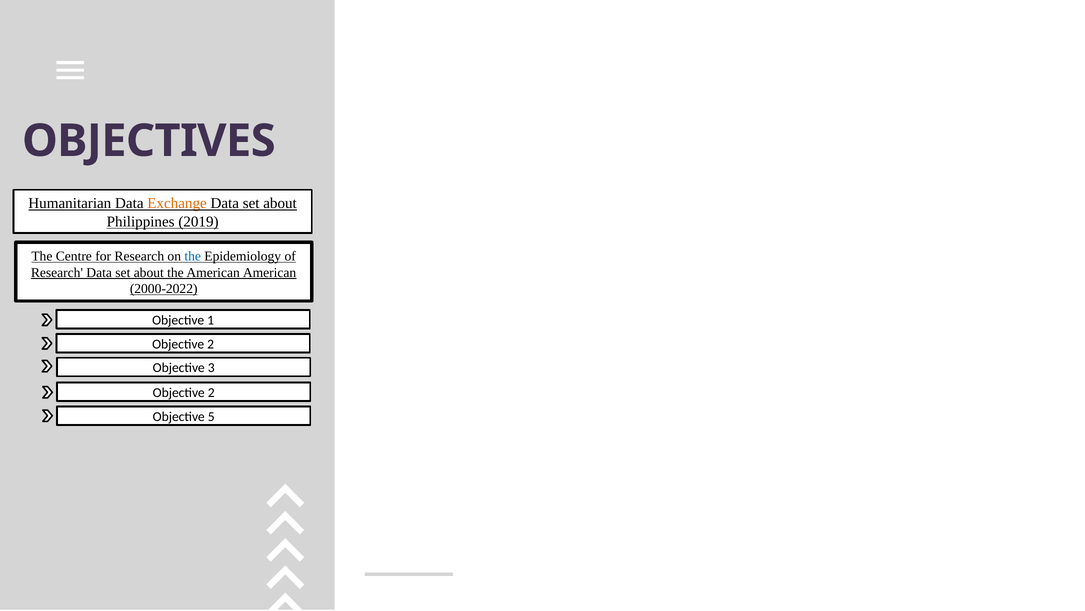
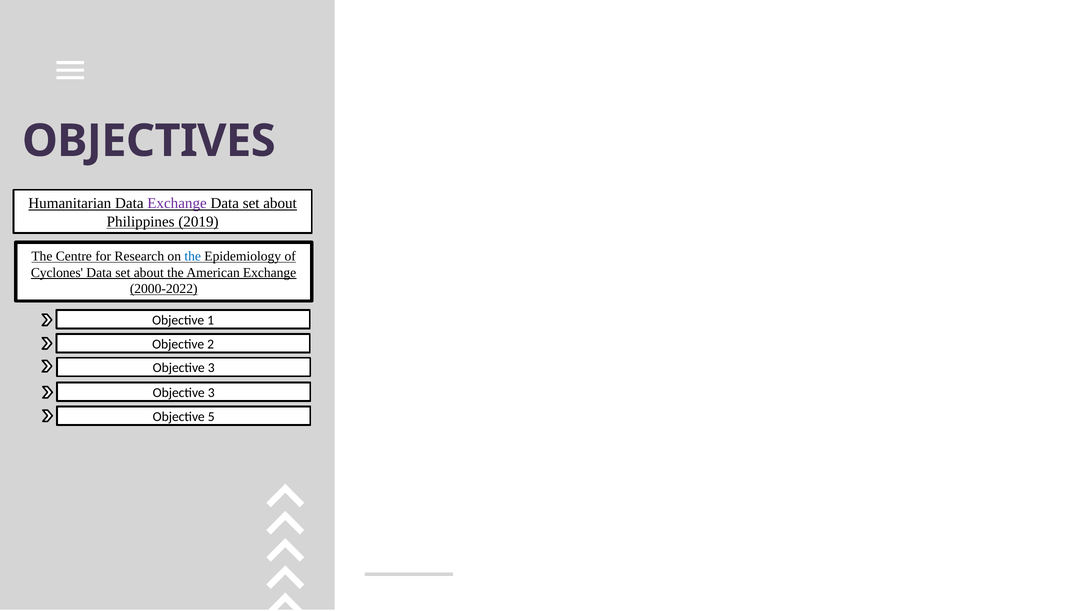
Exchange colour: orange -> purple (177, 203)
Research: Research -> Cyclones (57, 272)
American American: American -> Exchange (270, 272)
2: 2 -> 3 (211, 392)
